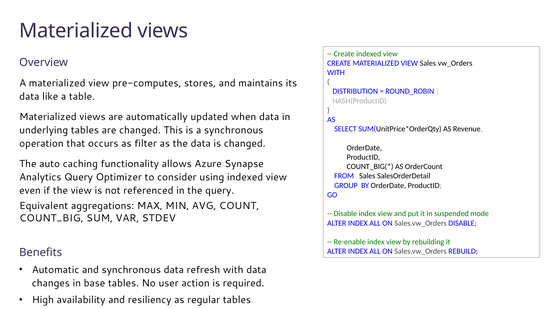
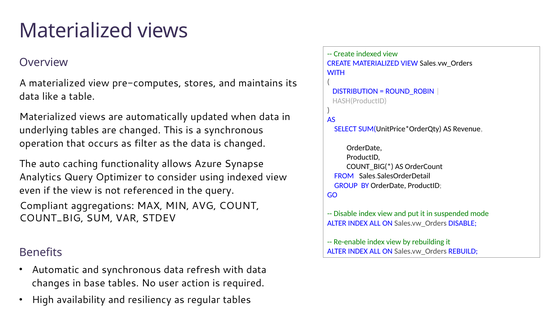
Equivalent: Equivalent -> Compliant (44, 206)
